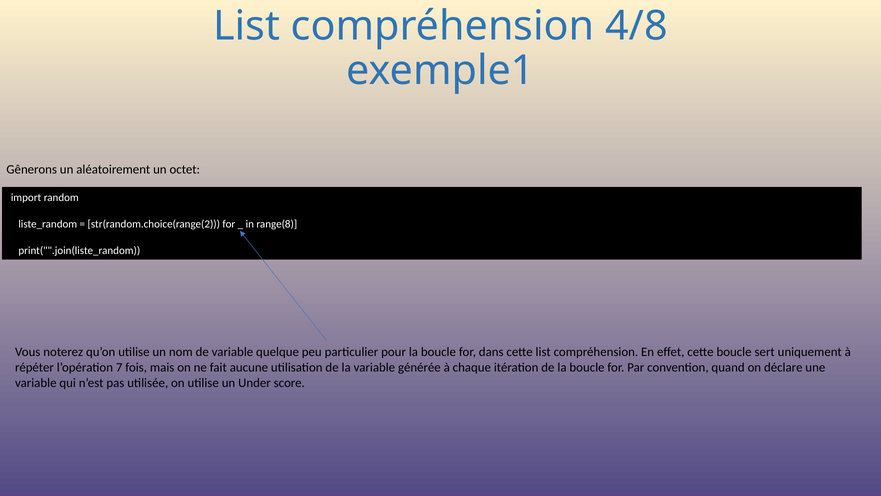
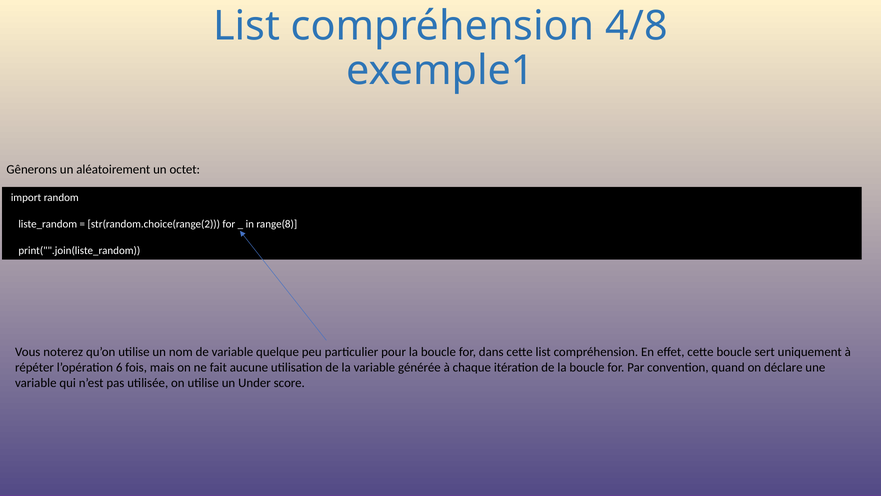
7: 7 -> 6 (119, 367)
